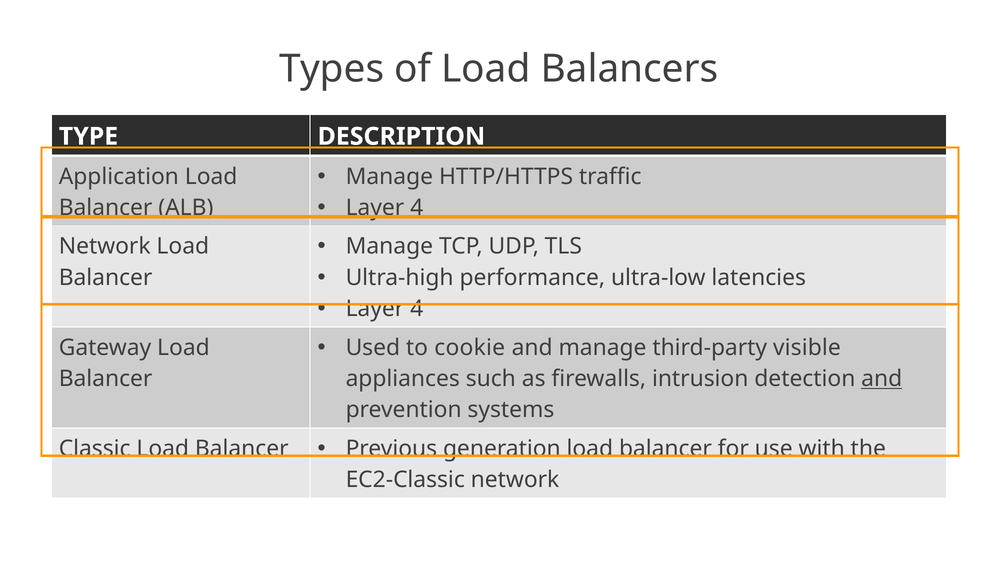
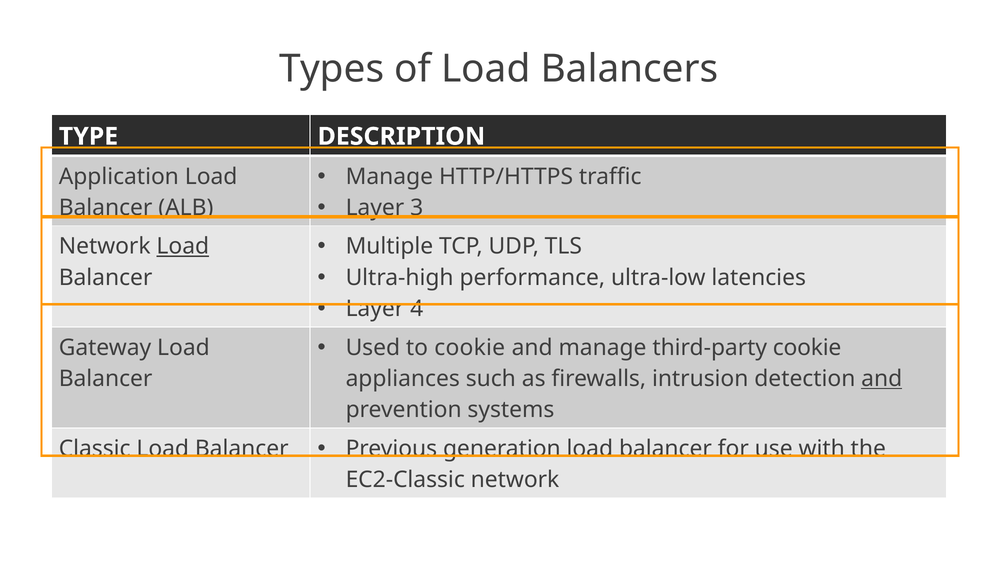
4: 4 -> 3 (417, 208)
Manage: Manage -> Multiple (389, 247)
Load underline: none -> present (183, 247)
third-party visible: visible -> cookie (807, 348)
